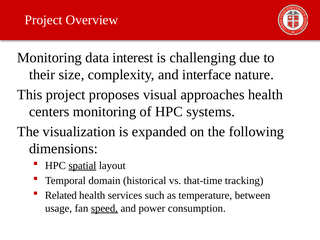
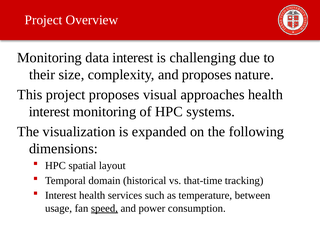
and interface: interface -> proposes (207, 75)
centers: centers -> interest (49, 112)
spatial underline: present -> none (82, 166)
Related: Related -> Interest (61, 195)
